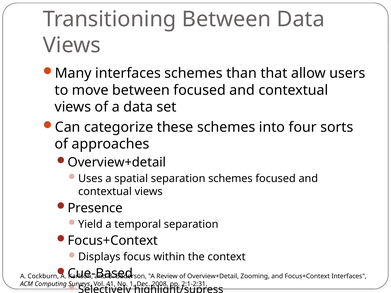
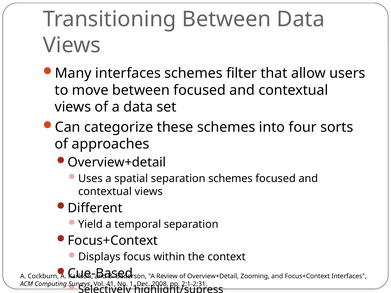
than: than -> filter (242, 73)
Presence: Presence -> Different (95, 208)
